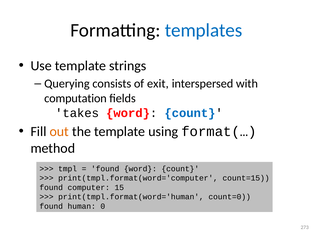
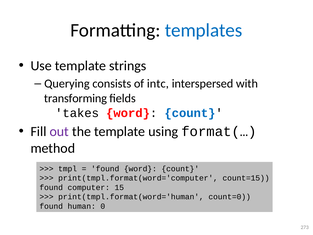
exit: exit -> intc (158, 84)
computation: computation -> transforming (75, 98)
out colour: orange -> purple (59, 131)
